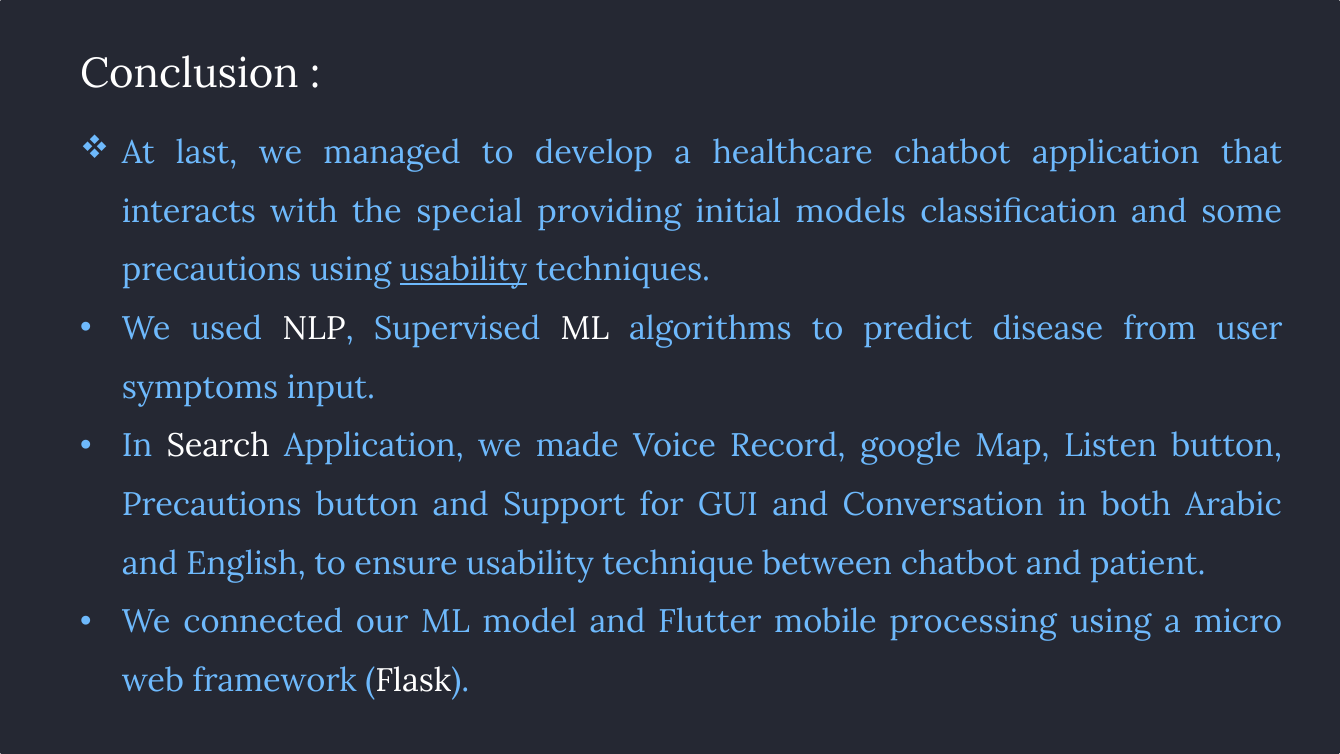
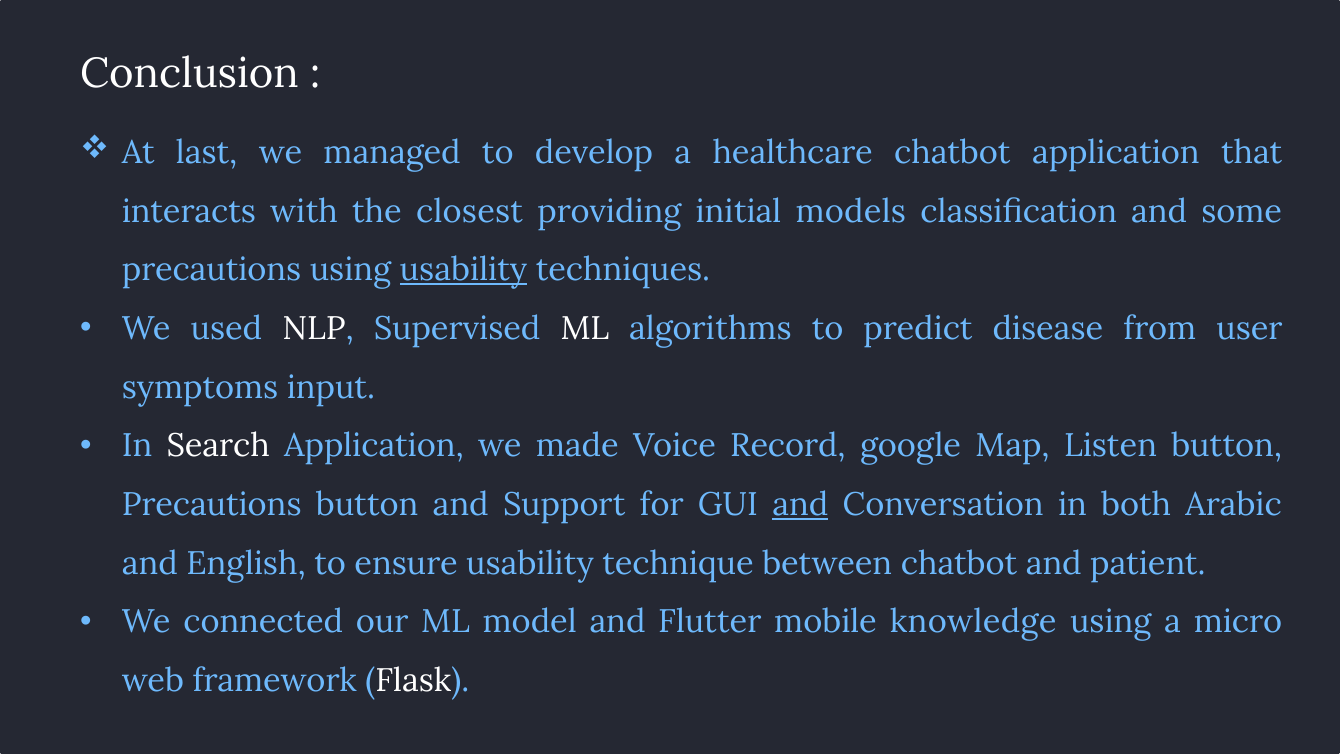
special: special -> closest (470, 211)
and underline: none -> present (800, 505)
processing: processing -> knowledge (973, 622)
